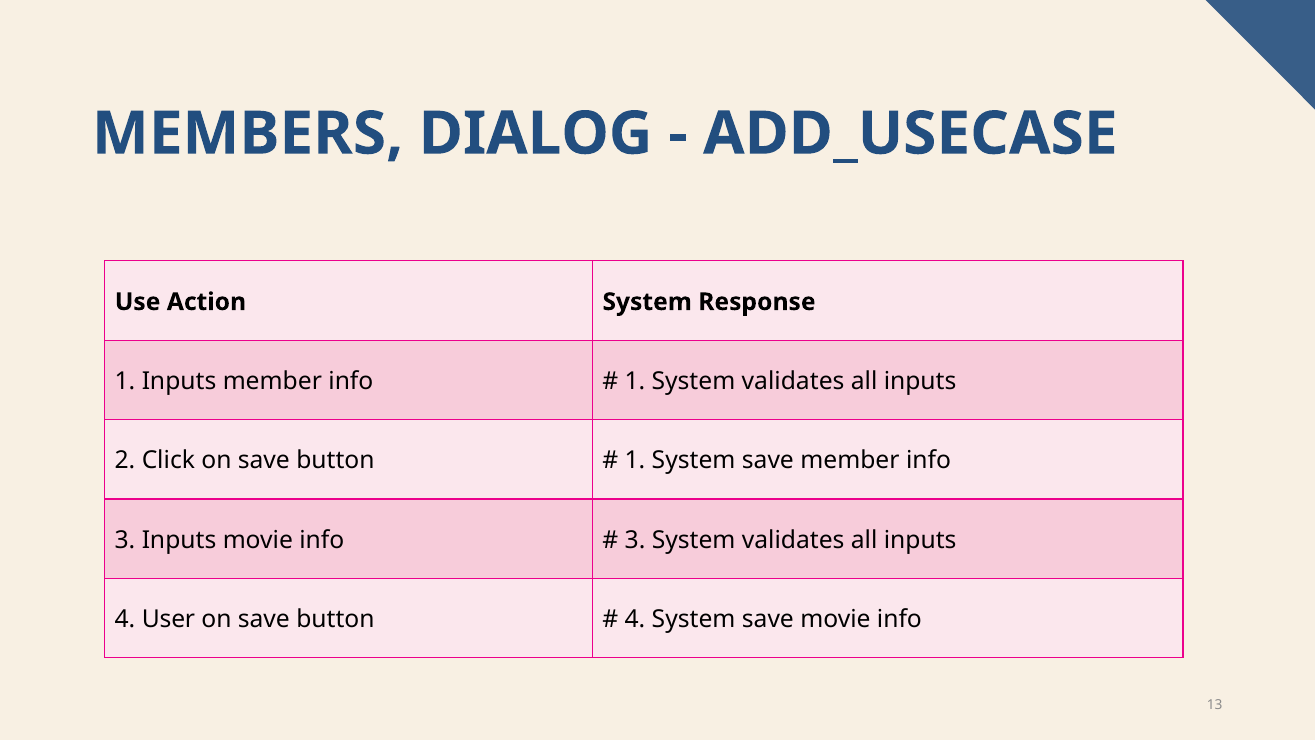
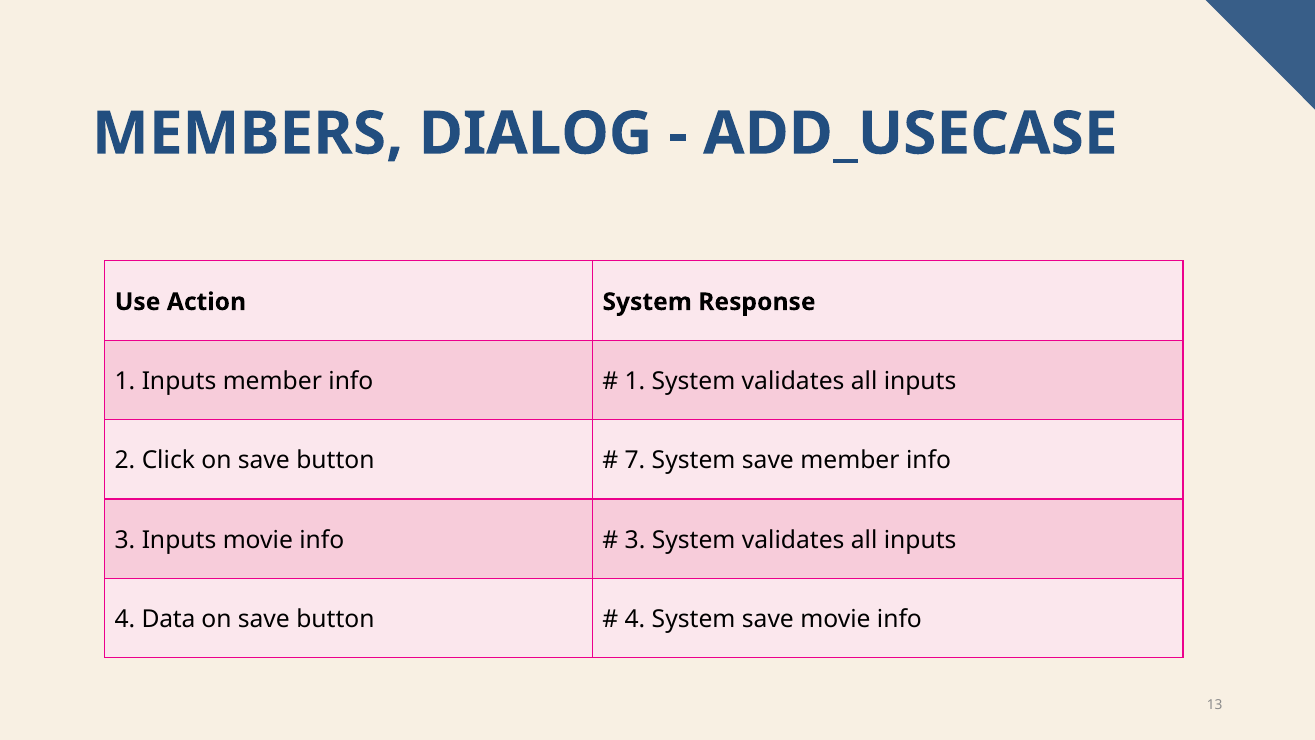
1: 1 -> 7 (635, 460)
User: User -> Data (169, 619)
